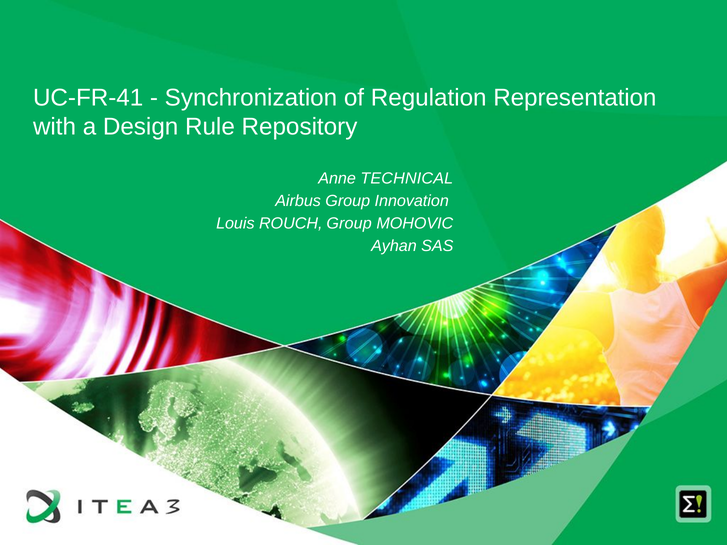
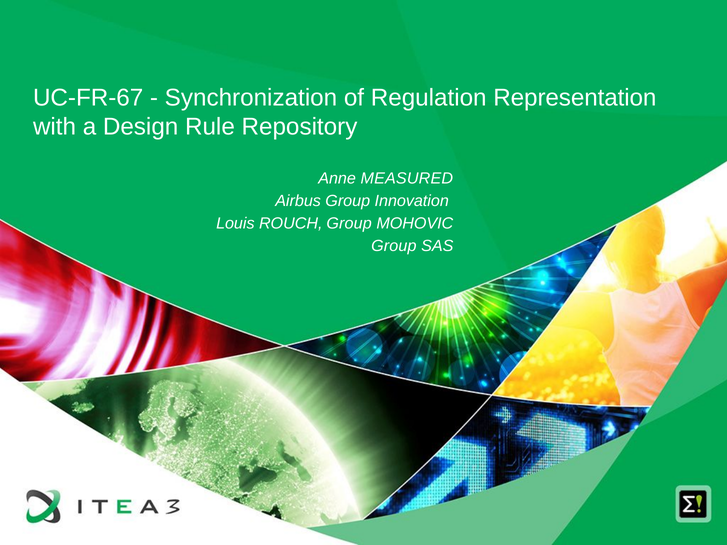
UC-FR-41: UC-FR-41 -> UC-FR-67 (88, 98)
TECHNICAL: TECHNICAL -> MEASURED (407, 178)
Ayhan: Ayhan -> Group (394, 246)
